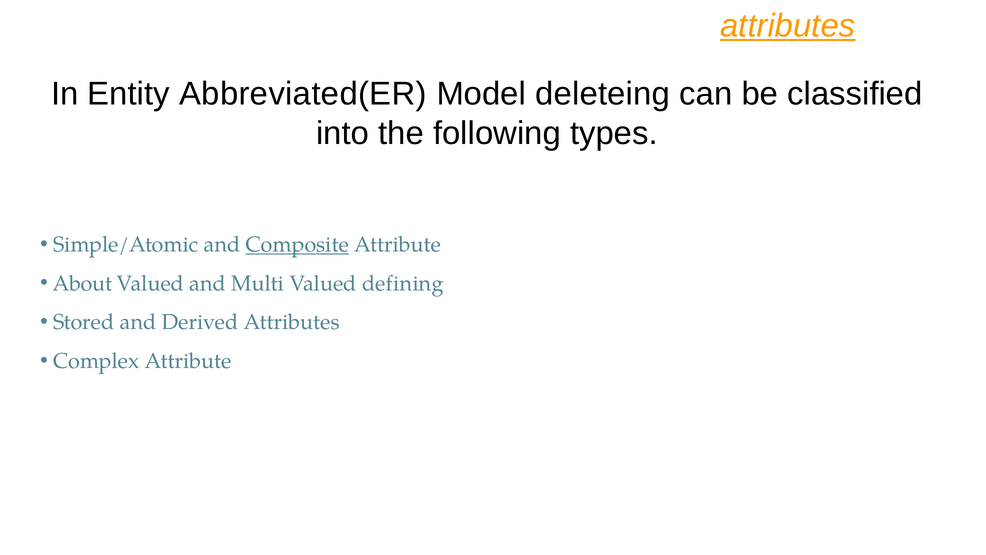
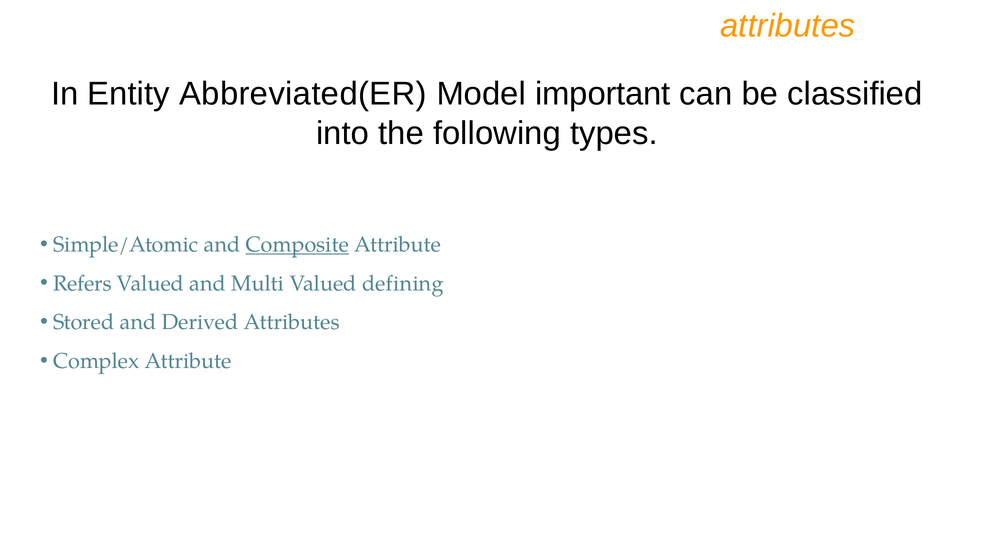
attributes underline: present -> none (788, 26)
deleteing: deleteing -> important (603, 94)
About: About -> Refers (82, 283)
